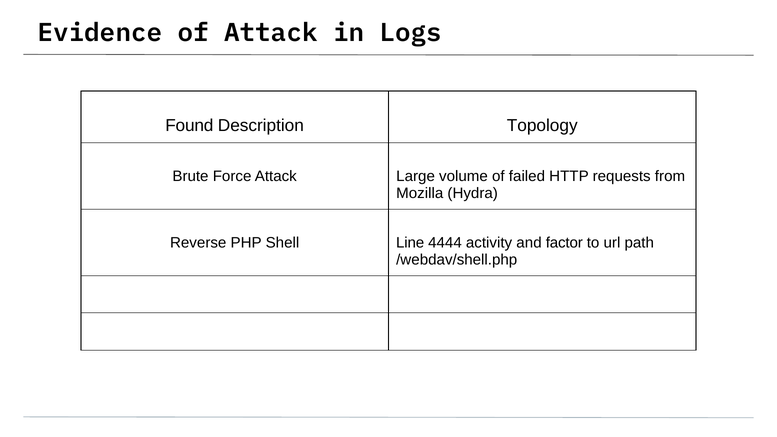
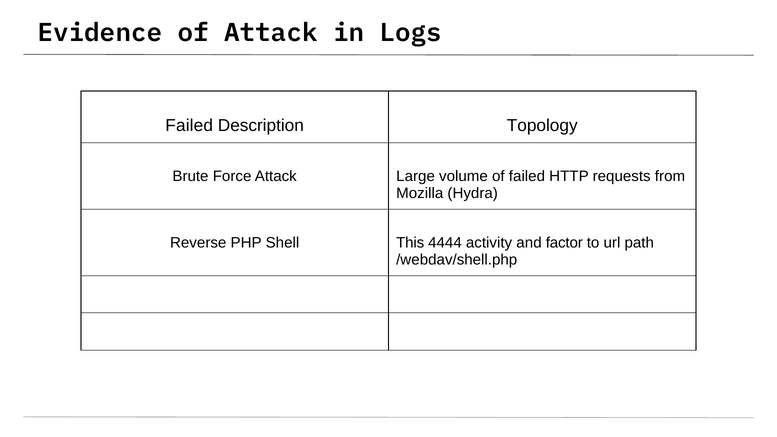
Found: Found -> Failed (189, 126)
Line: Line -> This (410, 243)
